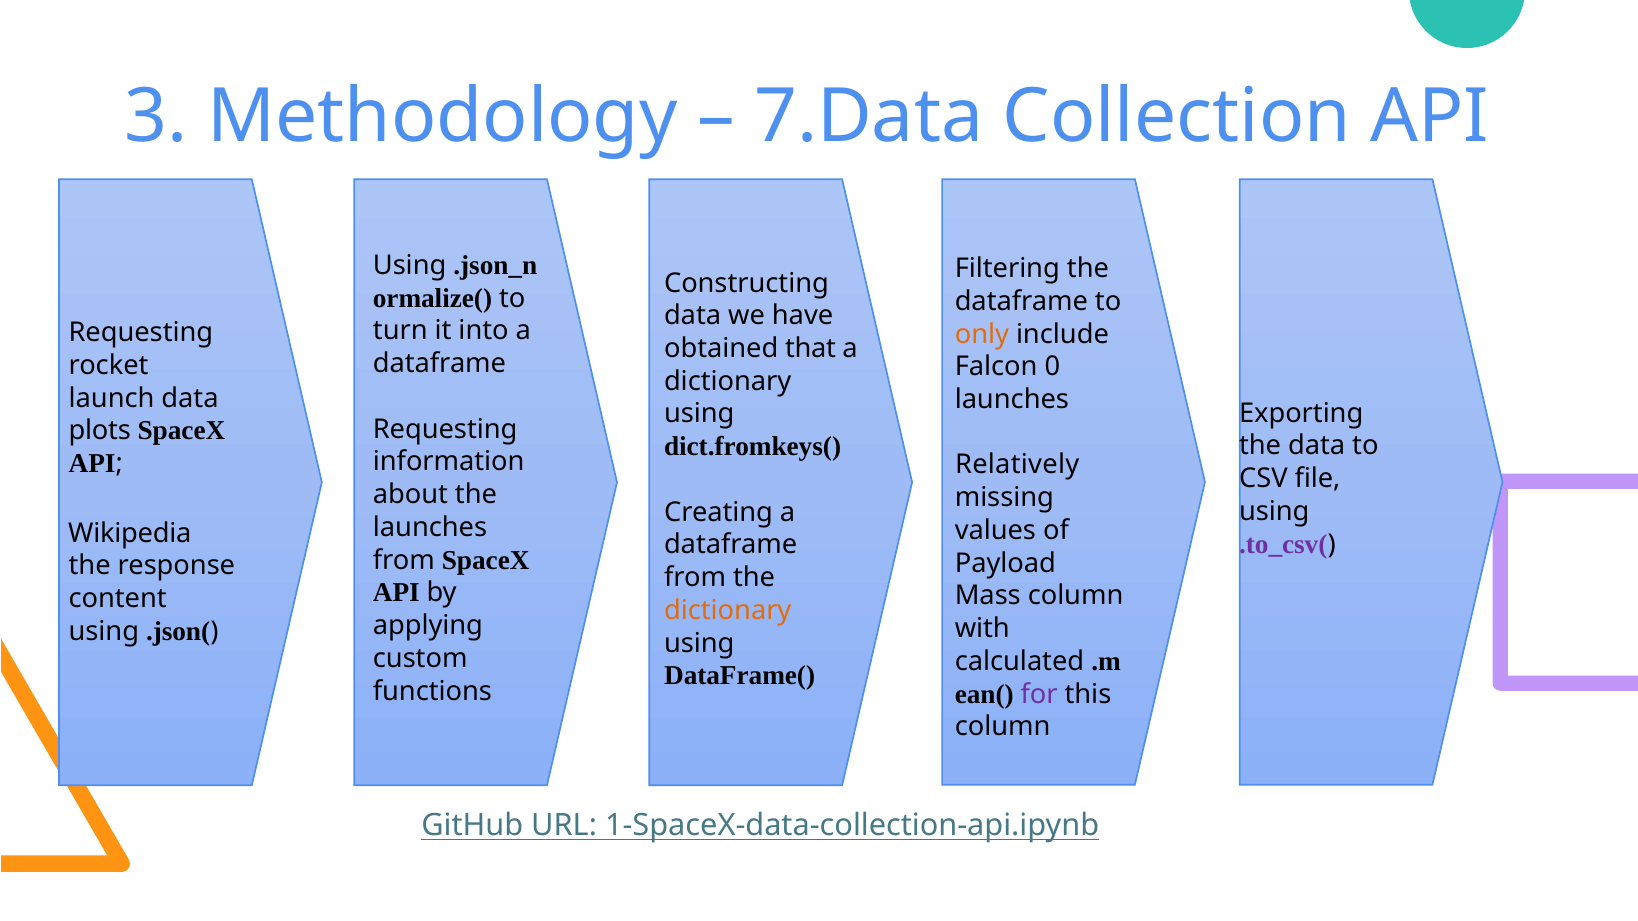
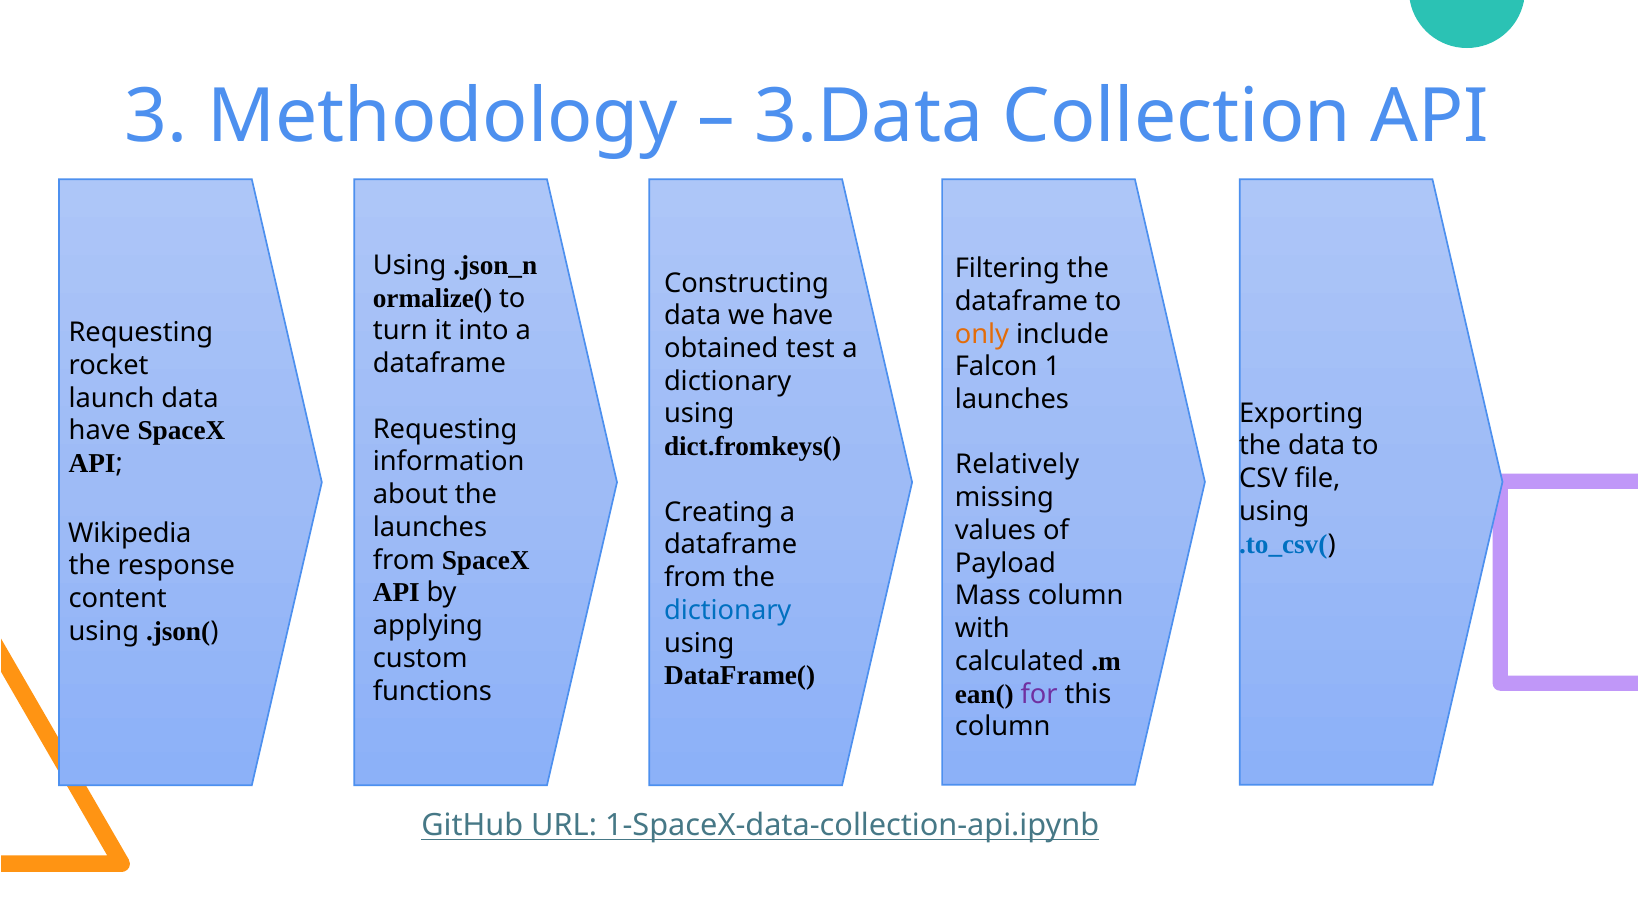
7.Data: 7.Data -> 3.Data (869, 117)
that: that -> test (810, 349)
0: 0 -> 1 (1052, 367)
plots: plots -> have (100, 431)
.to_csv( colour: purple -> blue (1283, 544)
dictionary colour: orange -> blue (728, 611)
